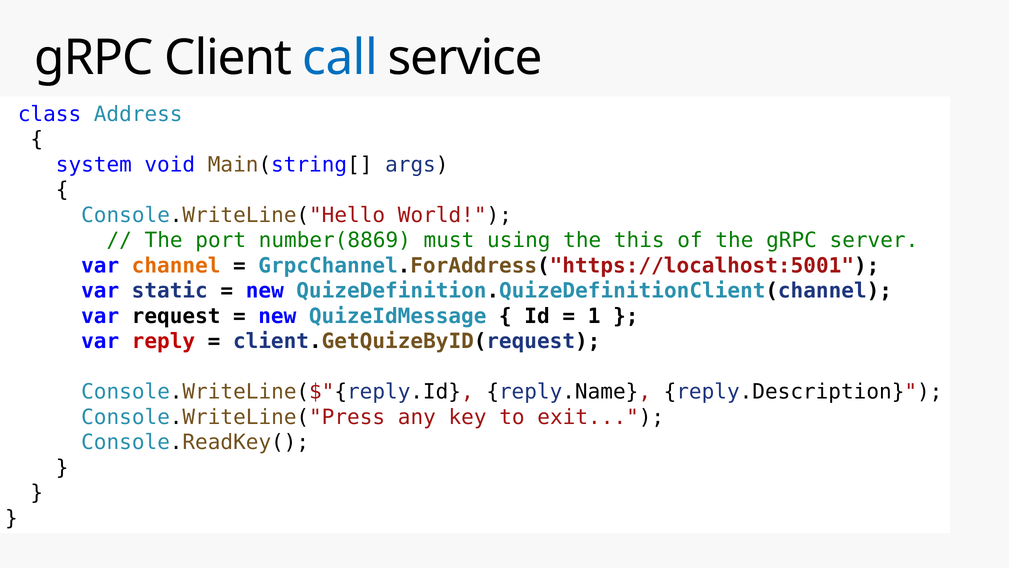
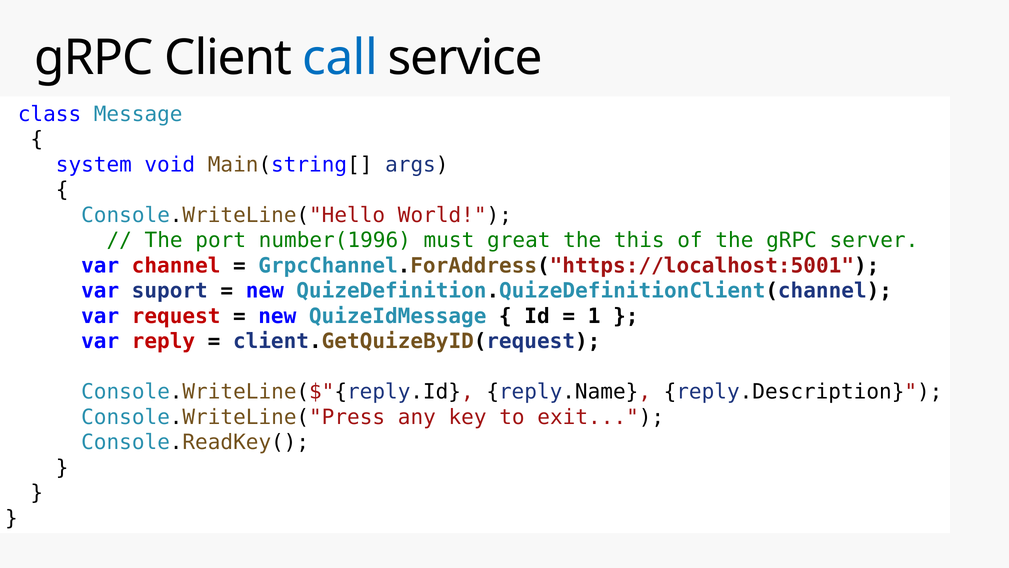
Address: Address -> Message (138, 114)
number(8869: number(8869 -> number(1996 (335, 240)
using: using -> great (519, 240)
channel colour: orange -> red (176, 265)
static: static -> suport (170, 291)
request colour: black -> red (176, 316)
